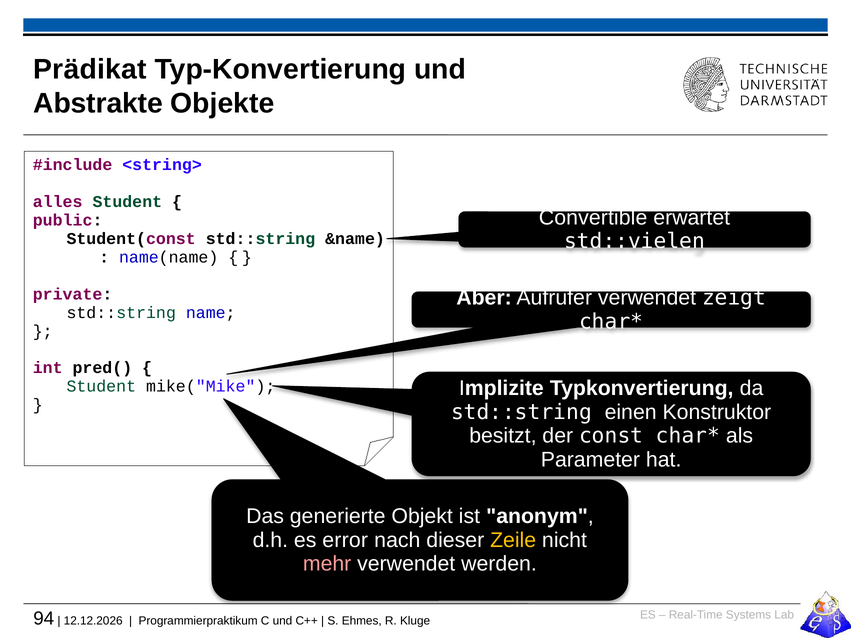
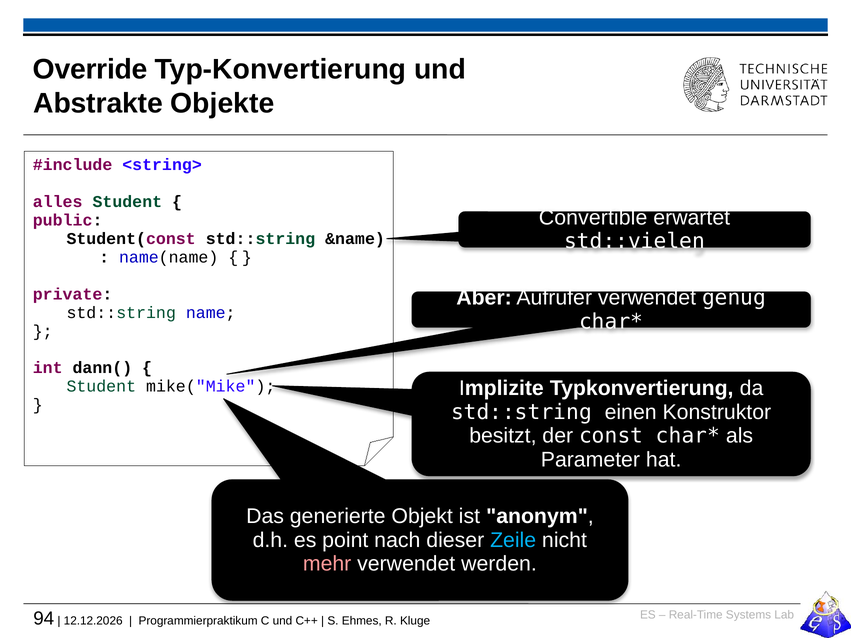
Prädikat: Prädikat -> Override (90, 69)
zeigt: zeigt -> genug (734, 298)
pred(: pred( -> dann( (102, 368)
error: error -> point (345, 540)
Zeile colour: yellow -> light blue (513, 540)
